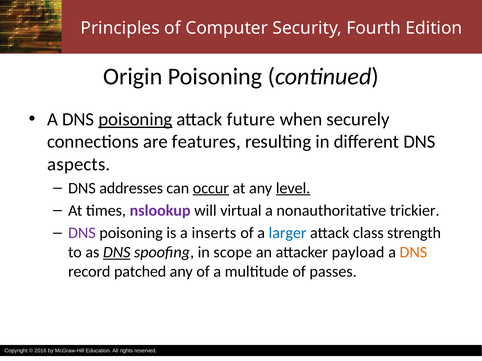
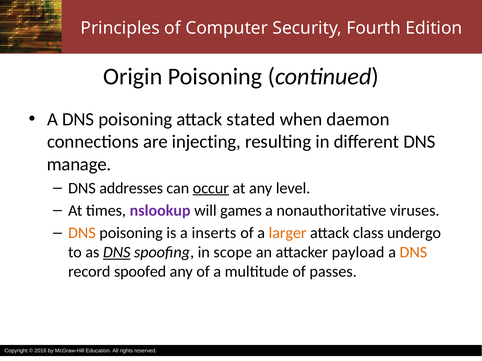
poisoning underline: present -> none (135, 119)
future: future -> stated (251, 119)
securely: securely -> daemon (358, 119)
features: features -> injecting (206, 142)
aspects: aspects -> manage (79, 164)
level underline: present -> none (293, 188)
virtual: virtual -> games (241, 211)
trickier: trickier -> viruses (415, 211)
DNS colour: purple -> orange (82, 233)
larger colour: blue -> orange (288, 233)
strength: strength -> undergo (414, 233)
patched: patched -> spoofed (140, 272)
